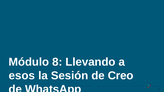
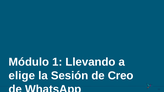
8: 8 -> 1 (57, 62)
esos: esos -> elige (22, 76)
